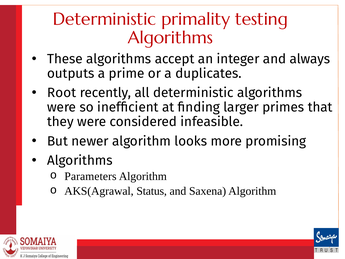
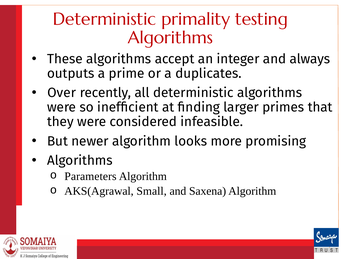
Root: Root -> Over (62, 93)
Status: Status -> Small (152, 191)
